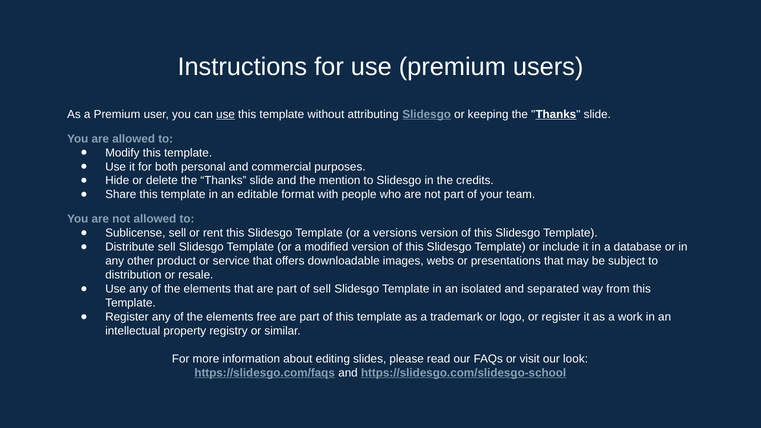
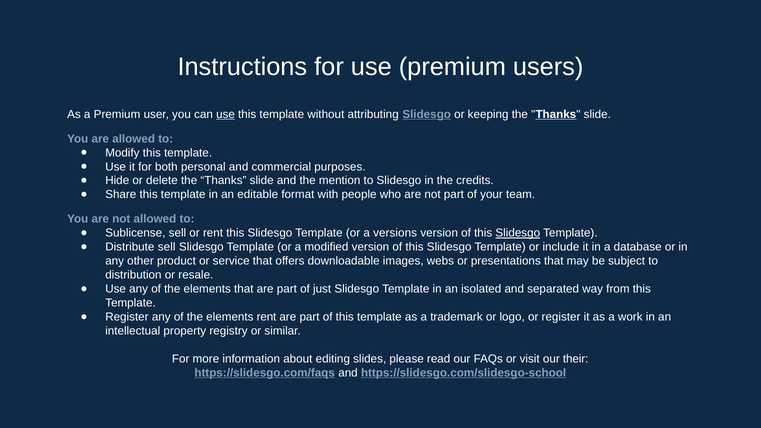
Slidesgo underline: none -> present (518, 233)
of sell: sell -> just (322, 289)
elements free: free -> rent (267, 317)
look: look -> their (576, 359)
